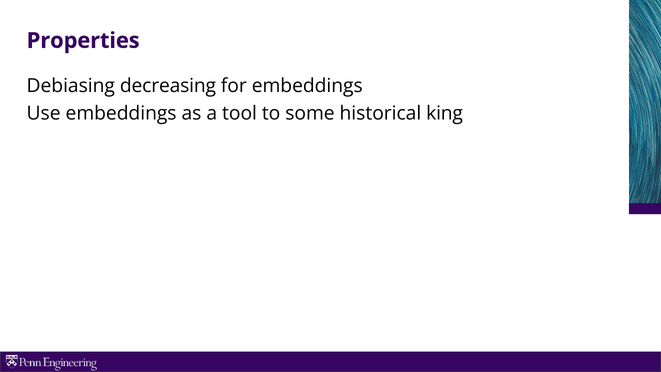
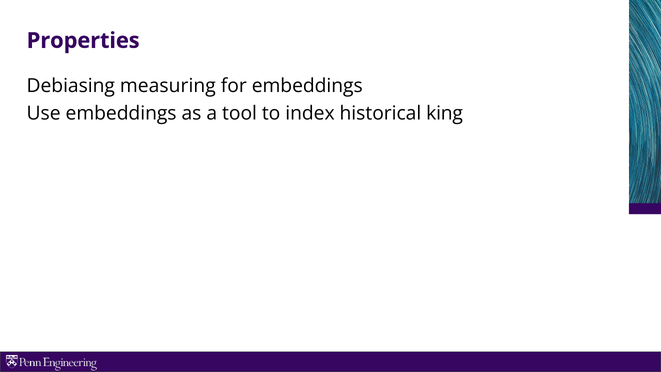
decreasing: decreasing -> measuring (168, 86)
some: some -> index (310, 114)
